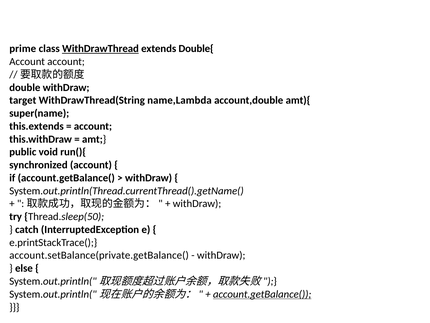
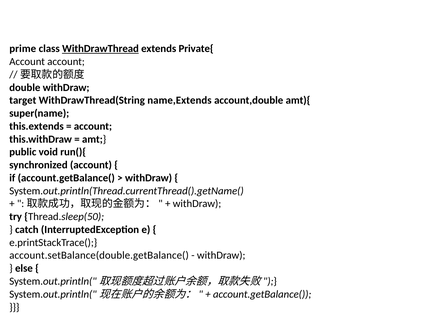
Double{: Double{ -> Private{ (196, 49)
name,Lambda: name,Lambda -> name,Extends (179, 100)
account.setBalance(private.getBalance(: account.setBalance(private.getBalance( -> account.setBalance(double.getBalance( (99, 255)
account.getBalance( underline: present -> none (262, 294)
